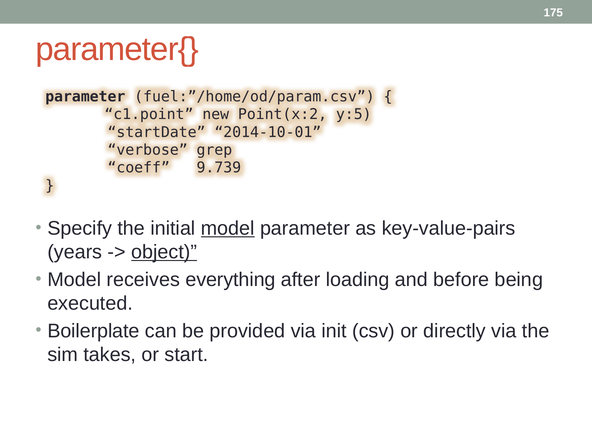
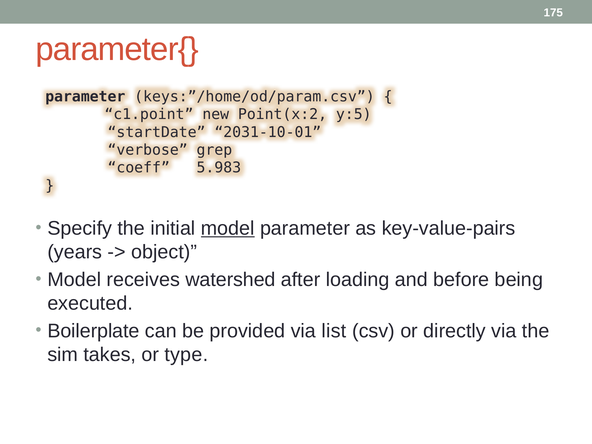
fuel:”/home/od/param.csv: fuel:”/home/od/param.csv -> keys:”/home/od/param.csv (254, 97)
2014-10-01: 2014-10-01 -> 2031-10-01 (268, 132)
9.739: 9.739 -> 5.983 (219, 168)
object underline: present -> none (164, 252)
everything: everything -> watershed (231, 280)
init: init -> list (334, 331)
start: start -> type (186, 355)
